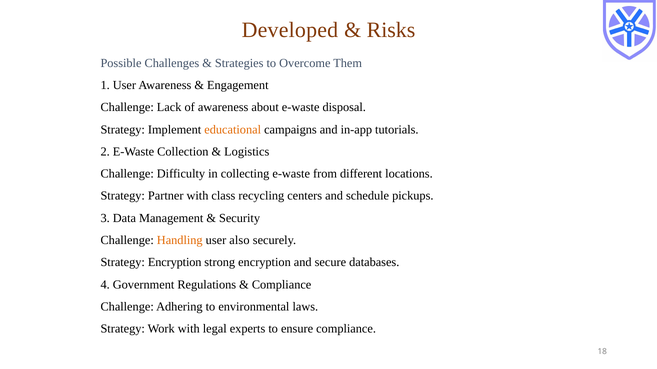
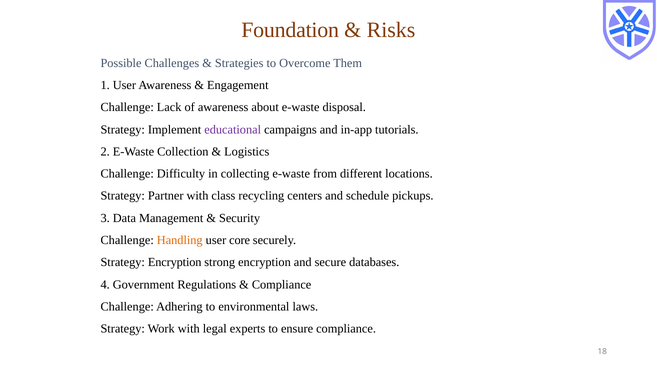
Developed: Developed -> Foundation (290, 30)
educational colour: orange -> purple (233, 130)
also: also -> core (240, 241)
